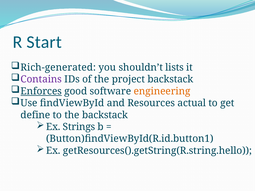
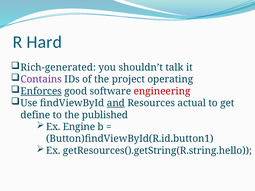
Start: Start -> Hard (44, 42)
lists: lists -> talk (174, 67)
project backstack: backstack -> operating (170, 79)
engineering colour: orange -> red (162, 91)
and underline: none -> present (116, 103)
the backstack: backstack -> published (105, 115)
Strings: Strings -> Engine (79, 127)
